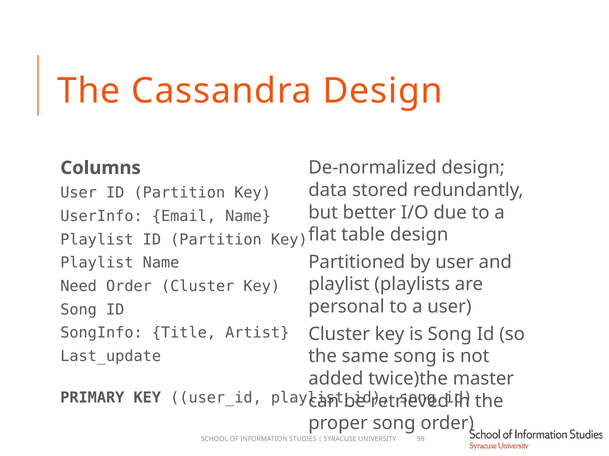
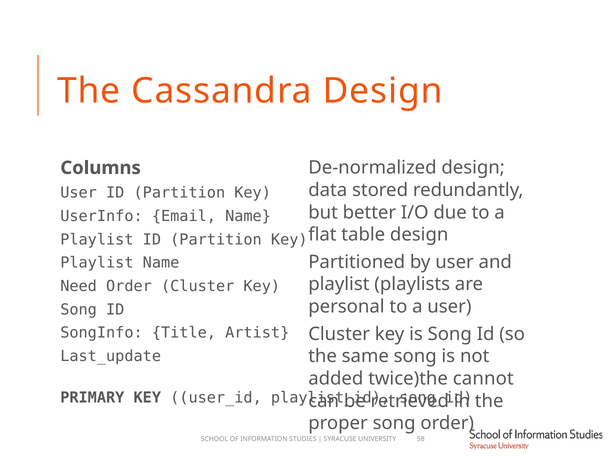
master: master -> cannot (483, 379)
